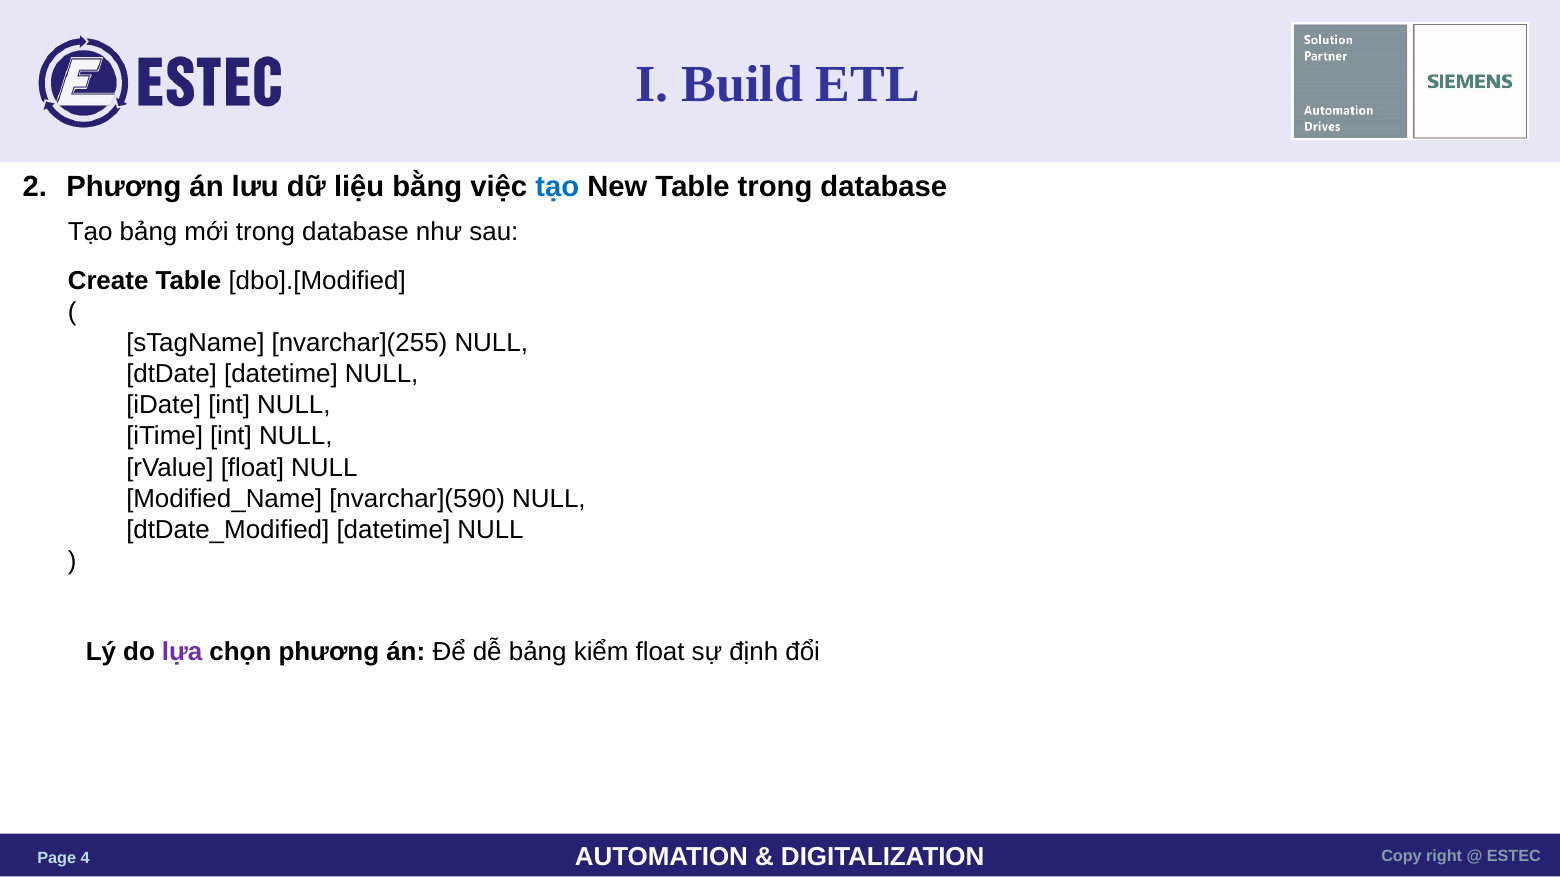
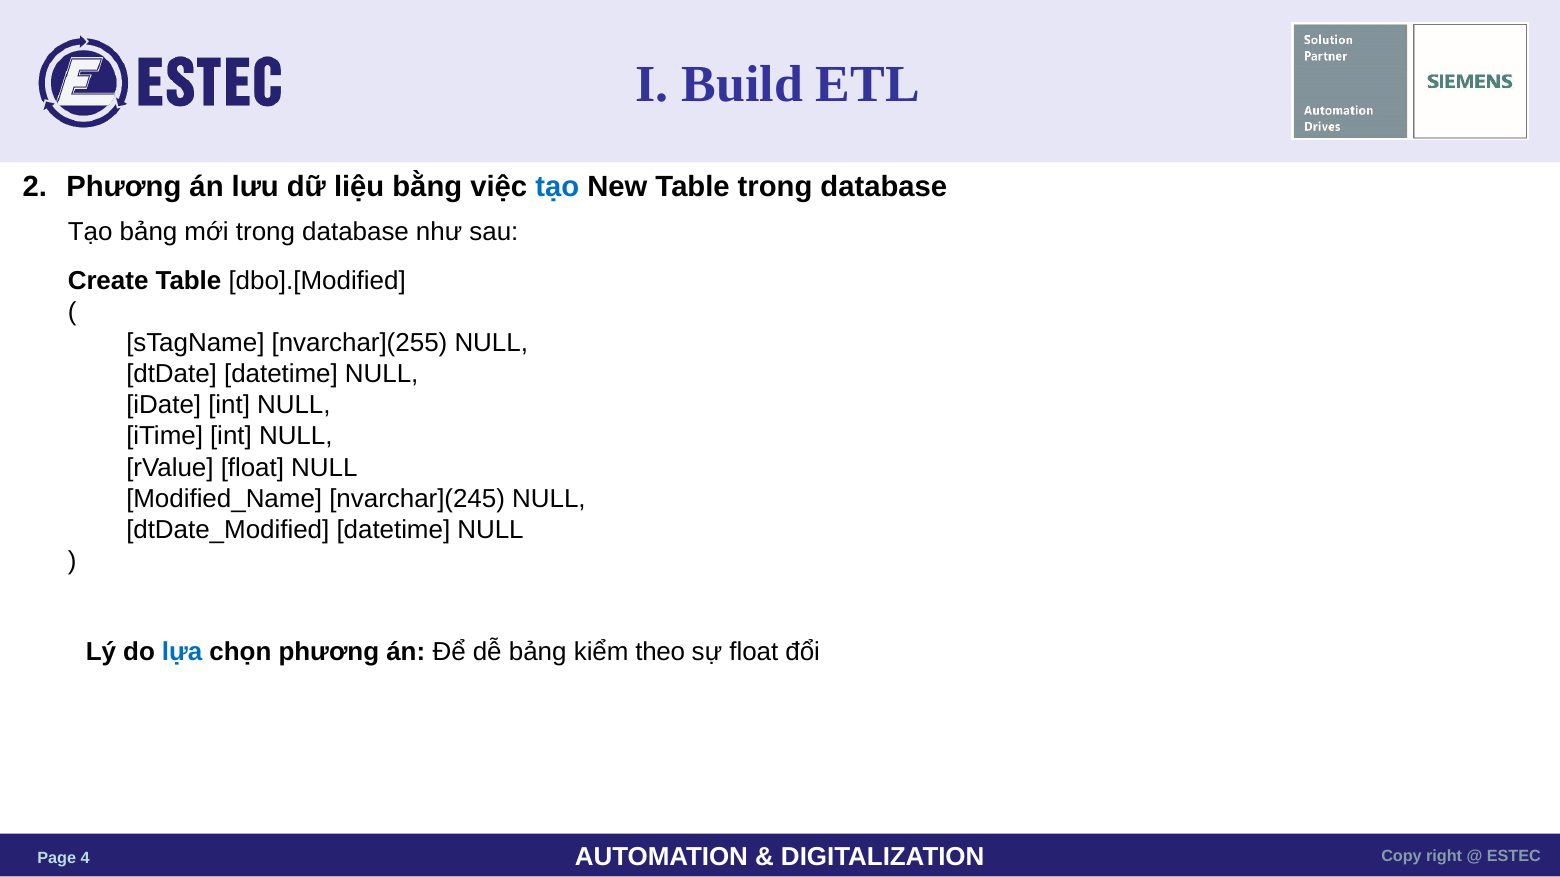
nvarchar](590: nvarchar](590 -> nvarchar](245 (417, 499)
lựa colour: purple -> blue (182, 652)
kiểm float: float -> theo (660, 652)
sự định: định -> float (754, 652)
